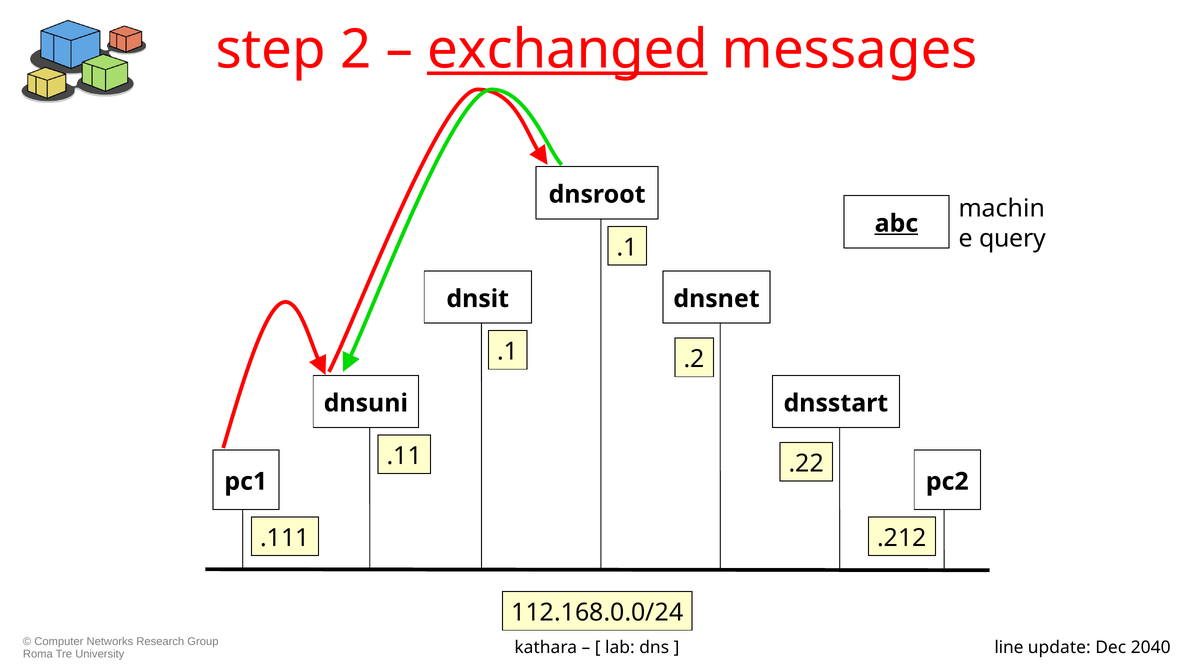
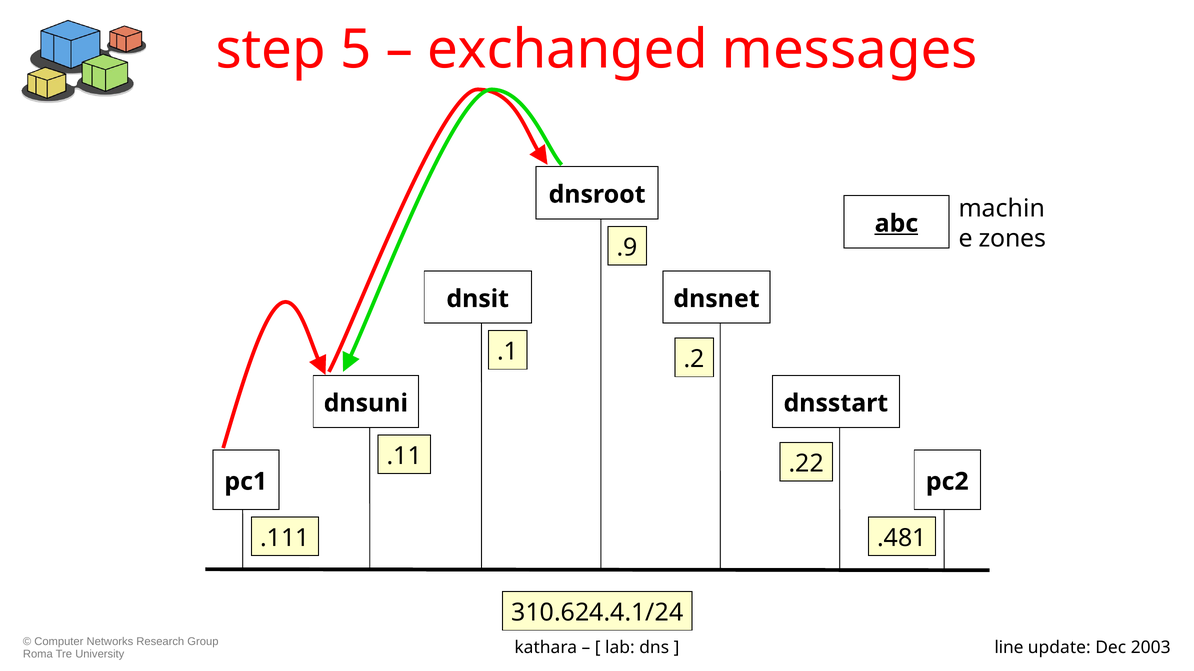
2: 2 -> 5 (356, 50)
exchanged underline: present -> none (568, 50)
query: query -> zones (1013, 239)
.1: .1 -> .9 (627, 248)
.212: .212 -> .481 (902, 539)
112.168.0.0/24: 112.168.0.0/24 -> 310.624.4.1/24 (597, 613)
2040: 2040 -> 2003 (1151, 648)
